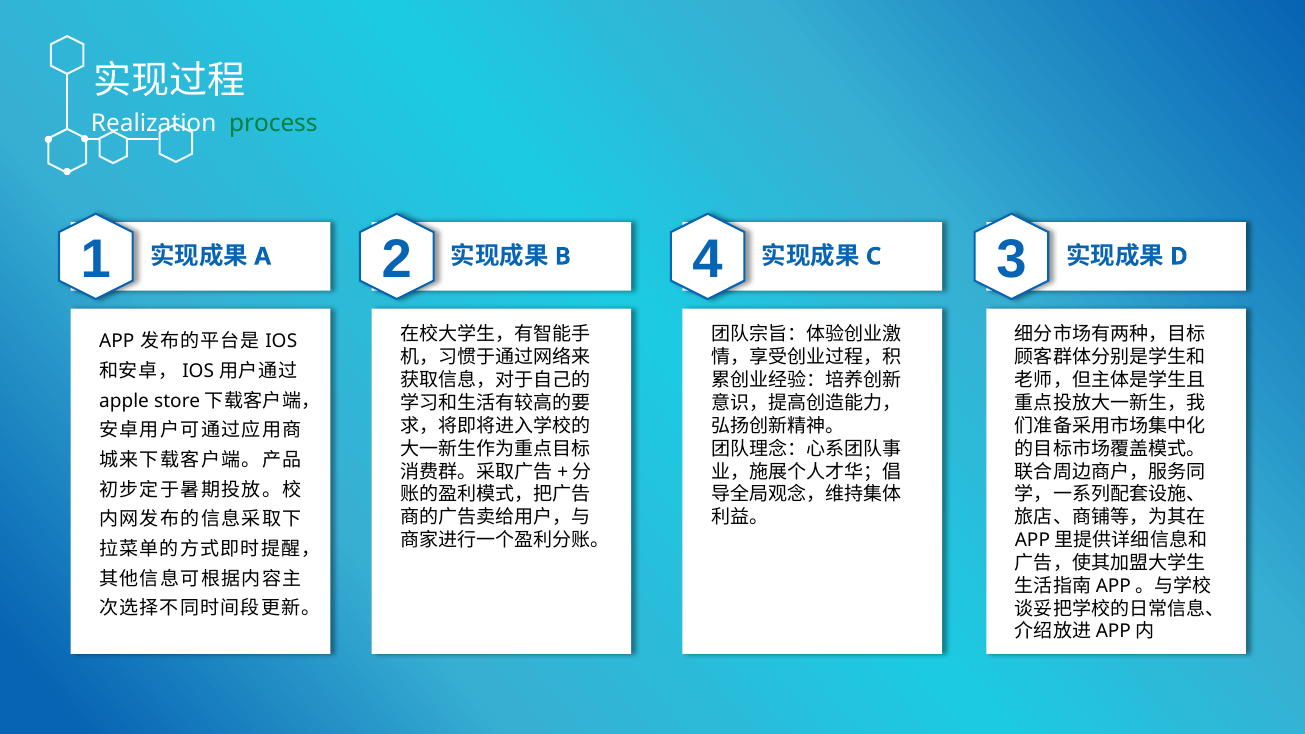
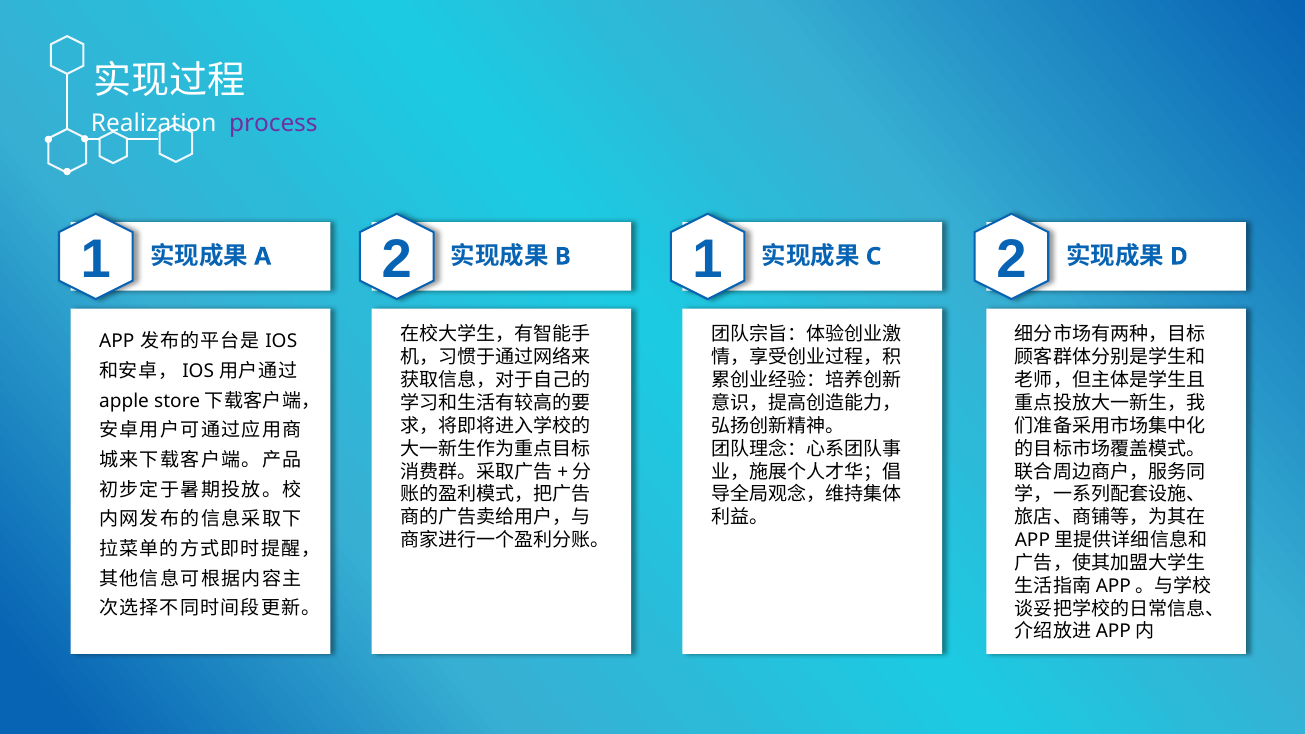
process colour: green -> purple (273, 124)
4: 4 -> 1 (708, 260)
3: 3 -> 2 (1011, 260)
